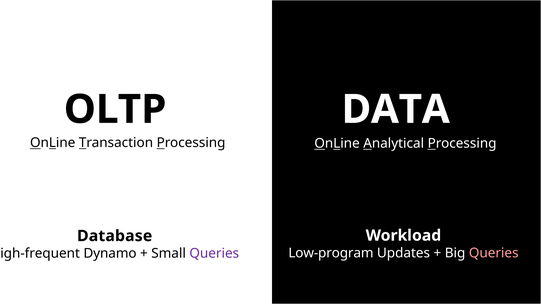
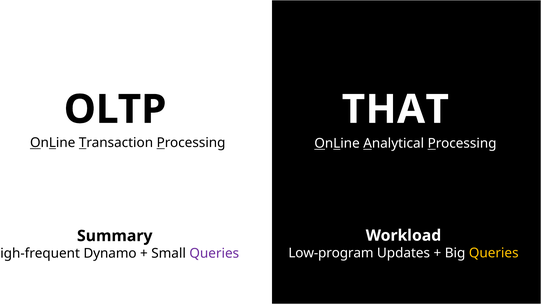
DATA: DATA -> THAT (395, 110)
Database: Database -> Summary (115, 236)
Queries colour: pink -> yellow (494, 253)
